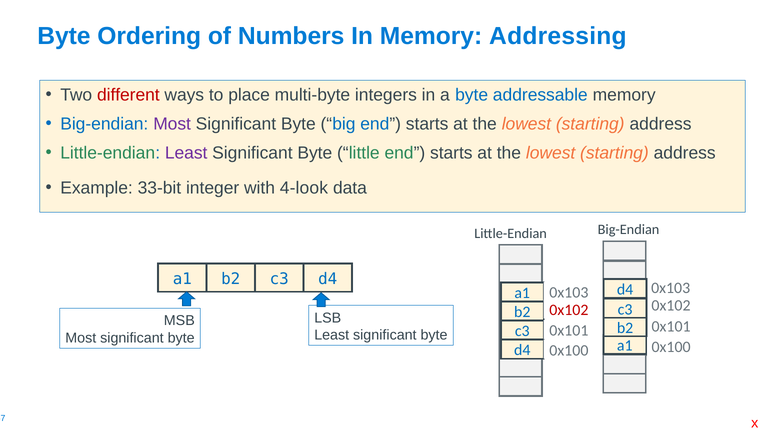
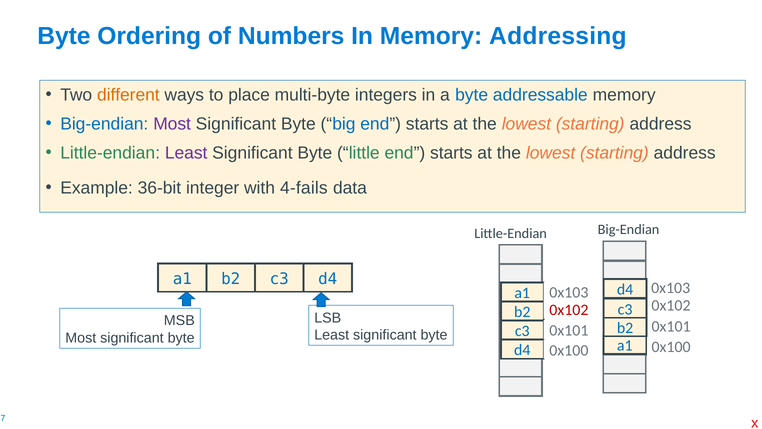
different colour: red -> orange (128, 95)
33-bit: 33-bit -> 36-bit (159, 188)
4-look: 4-look -> 4-fails (304, 188)
